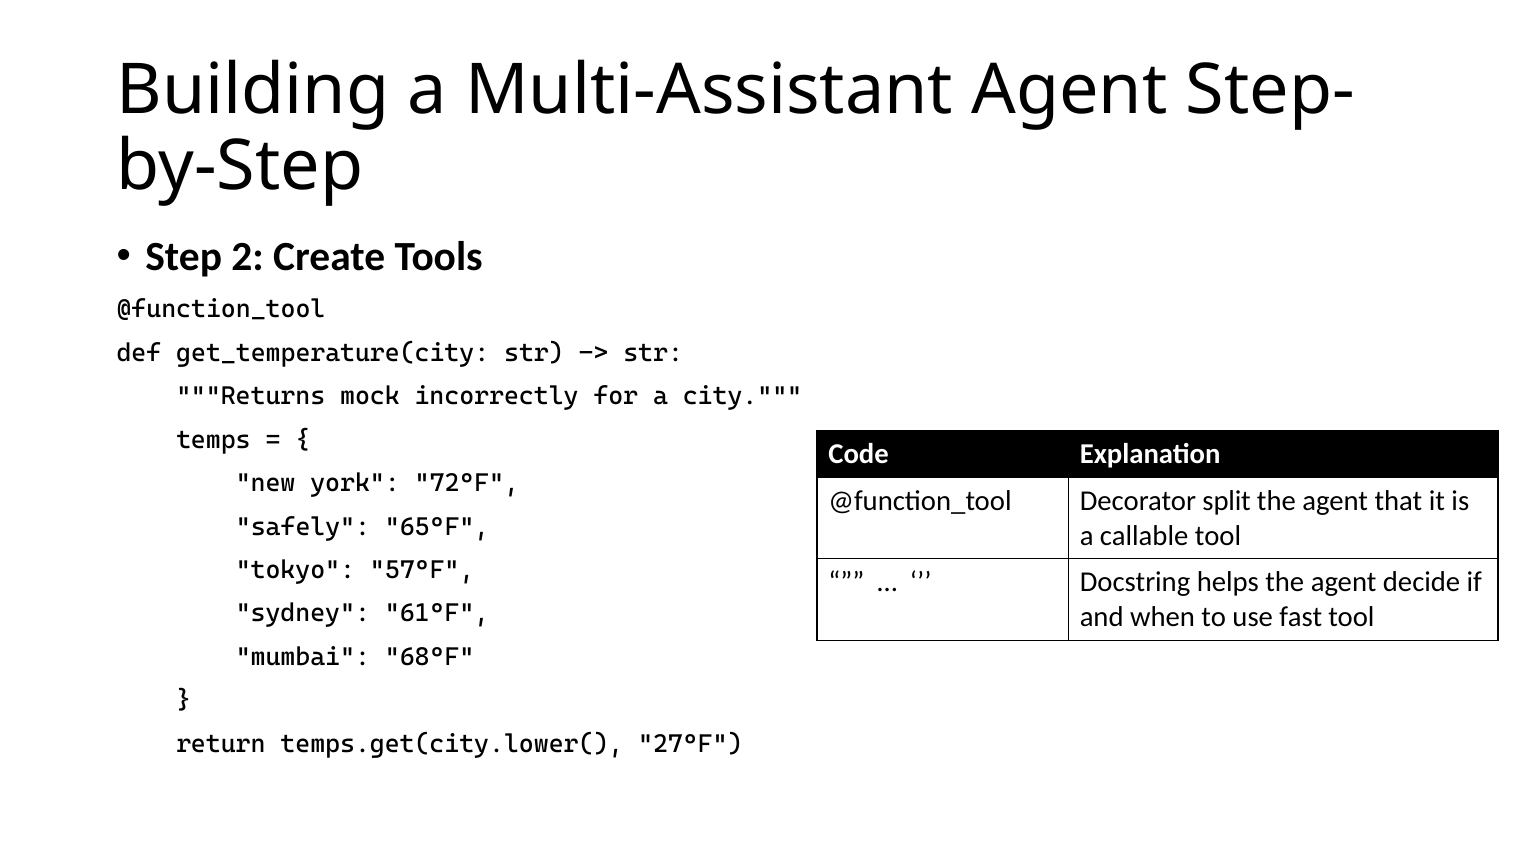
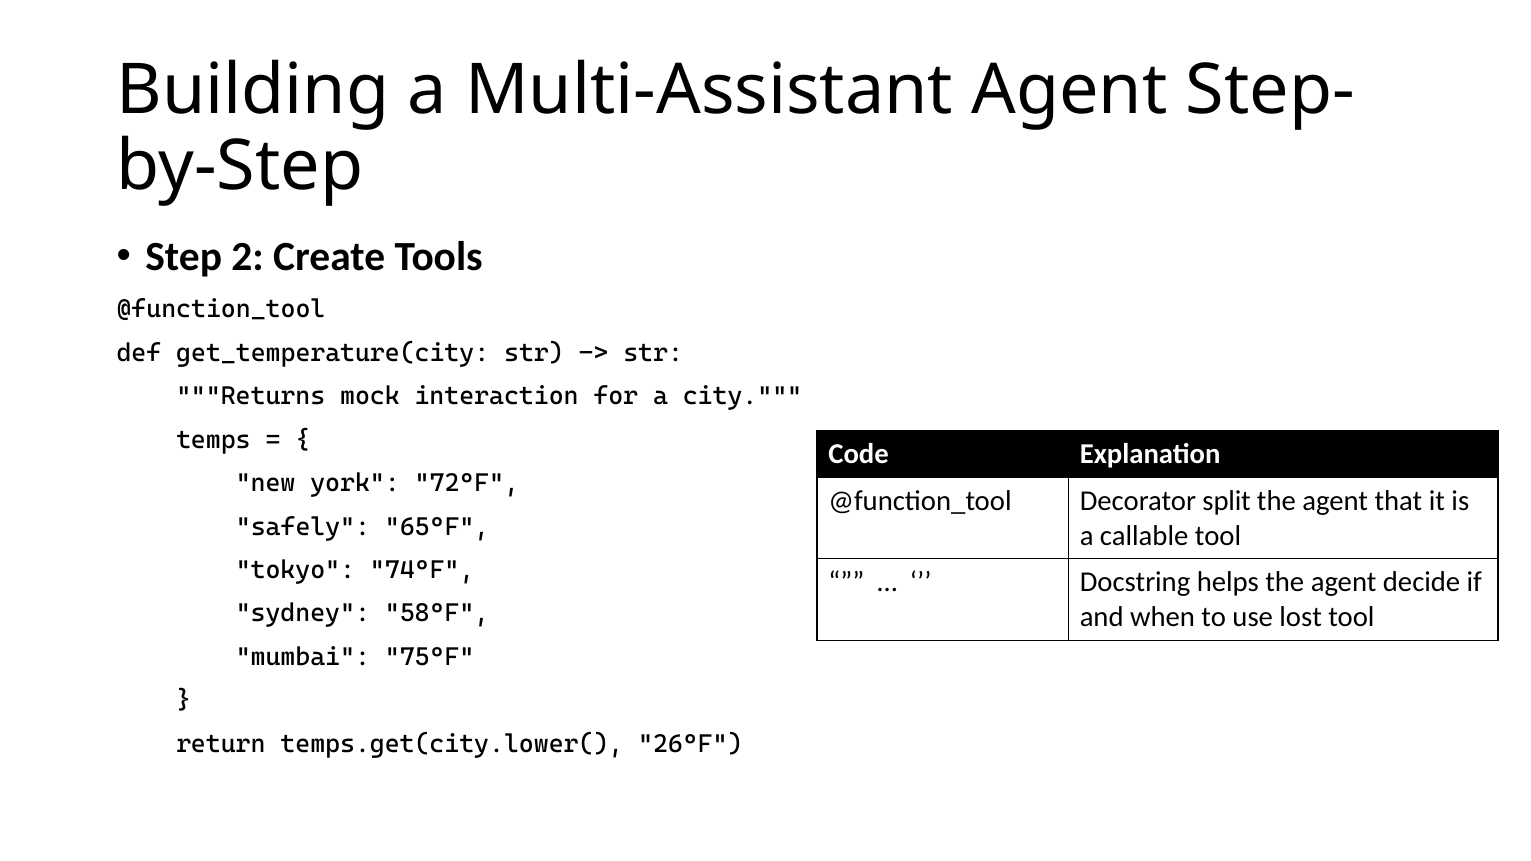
incorrectly: incorrectly -> interaction (497, 396)
57°F: 57°F -> 74°F (422, 570)
61°F: 61°F -> 58°F (437, 614)
fast: fast -> lost (1301, 617)
68°F: 68°F -> 75°F (430, 657)
27°F: 27°F -> 26°F (690, 744)
